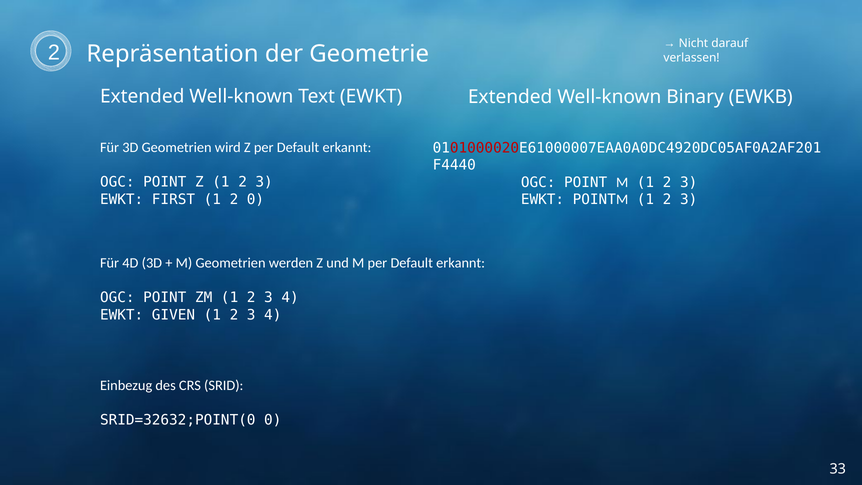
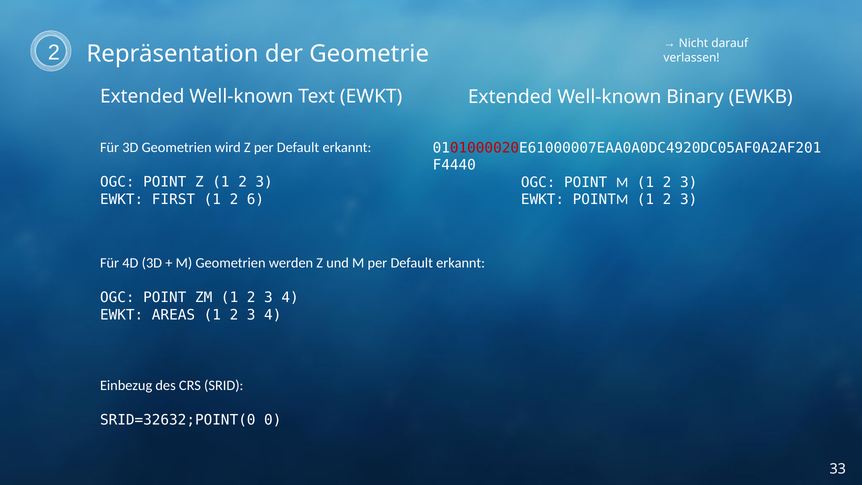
2 0: 0 -> 6 (255, 199)
GIVEN: GIVEN -> AREAS (173, 315)
